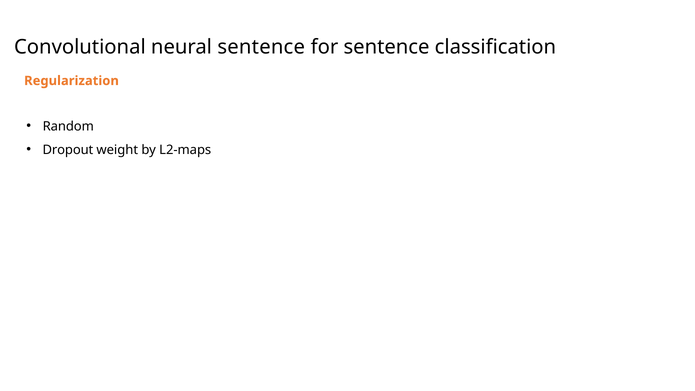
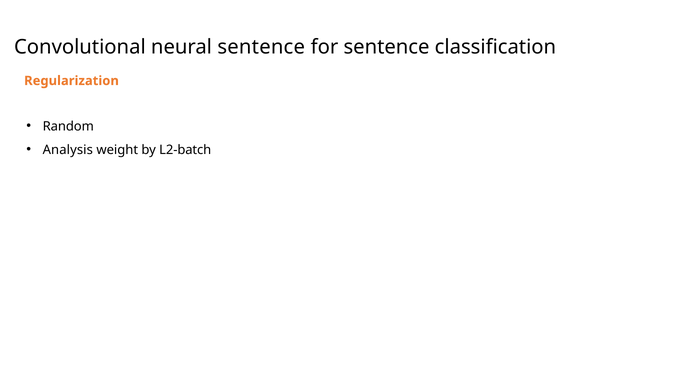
Dropout: Dropout -> Analysis (68, 150)
L2-maps: L2-maps -> L2-batch (185, 150)
